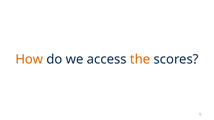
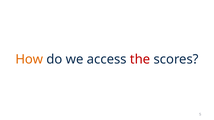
the colour: orange -> red (140, 60)
